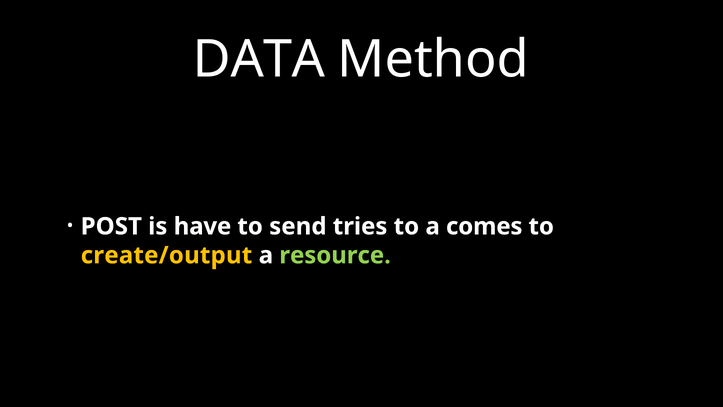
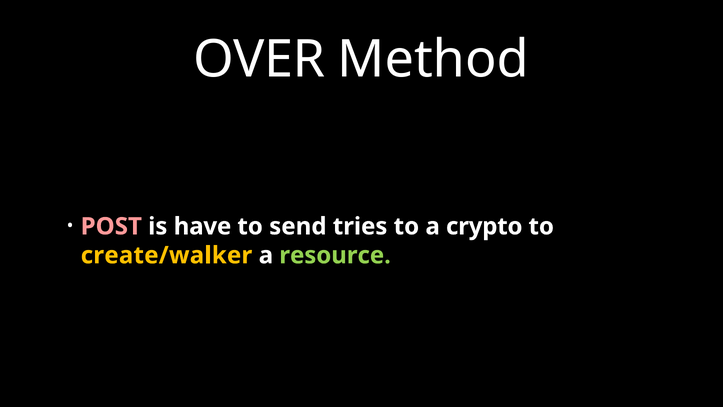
DATA: DATA -> OVER (259, 59)
POST colour: white -> pink (111, 226)
comes: comes -> crypto (484, 226)
create/output: create/output -> create/walker (166, 255)
